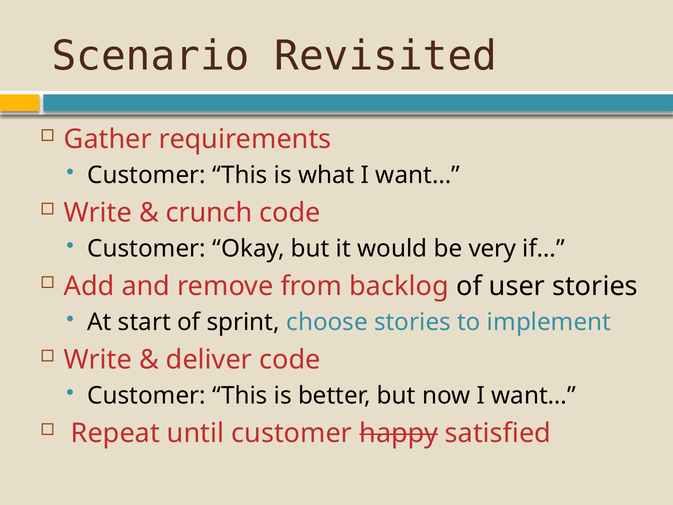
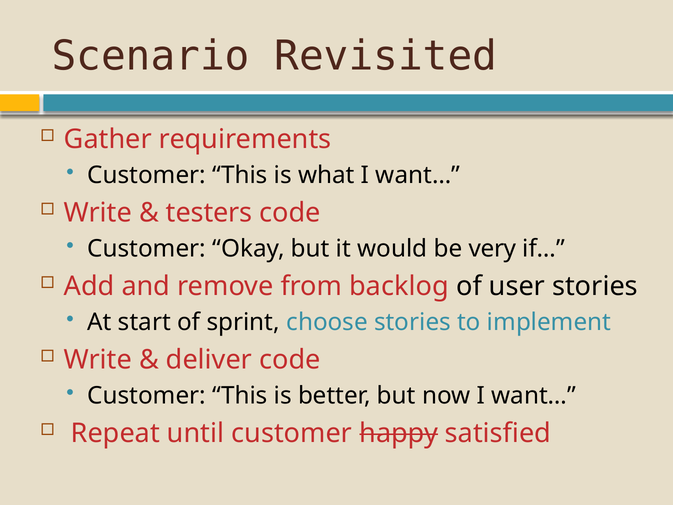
crunch: crunch -> testers (209, 213)
